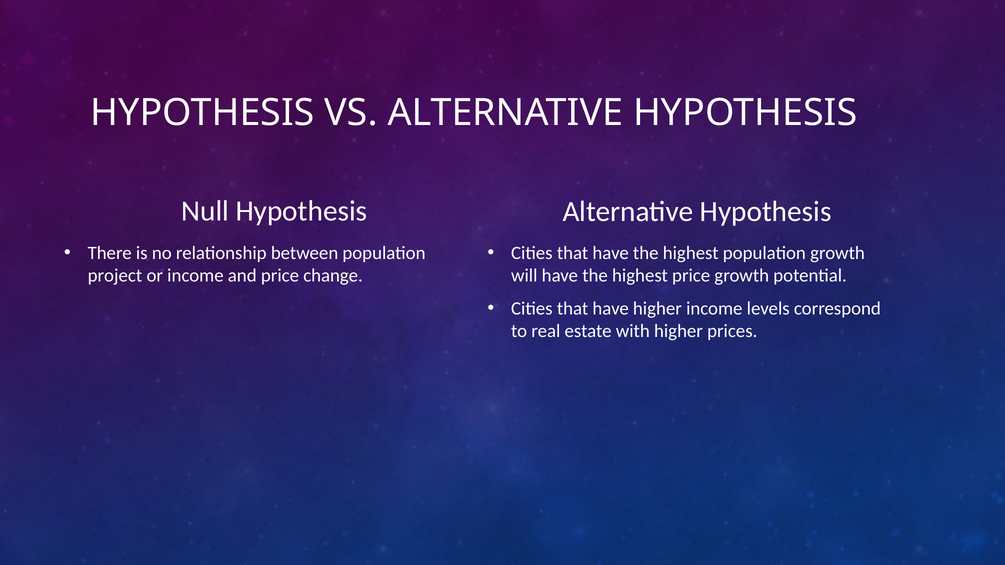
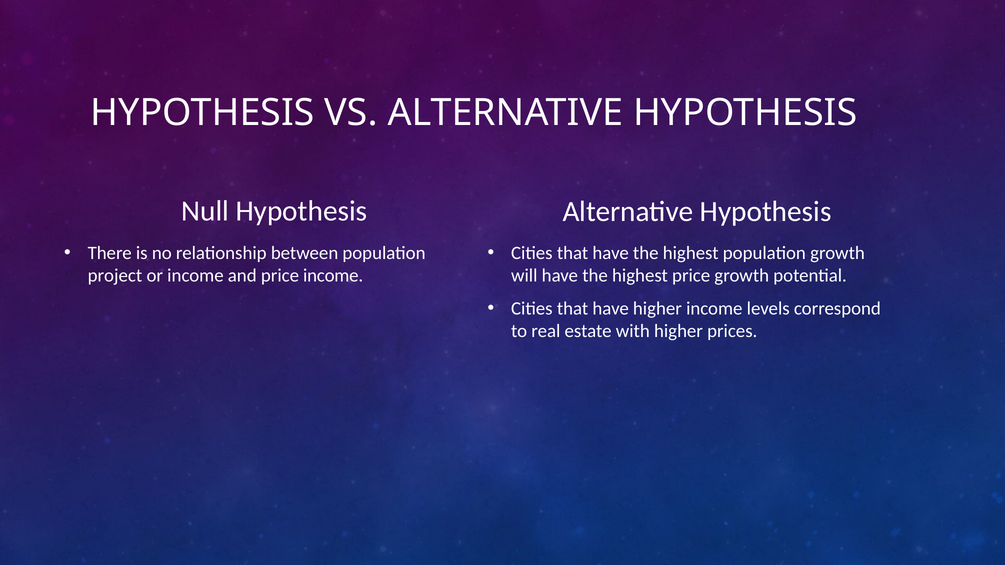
price change: change -> income (333, 276)
